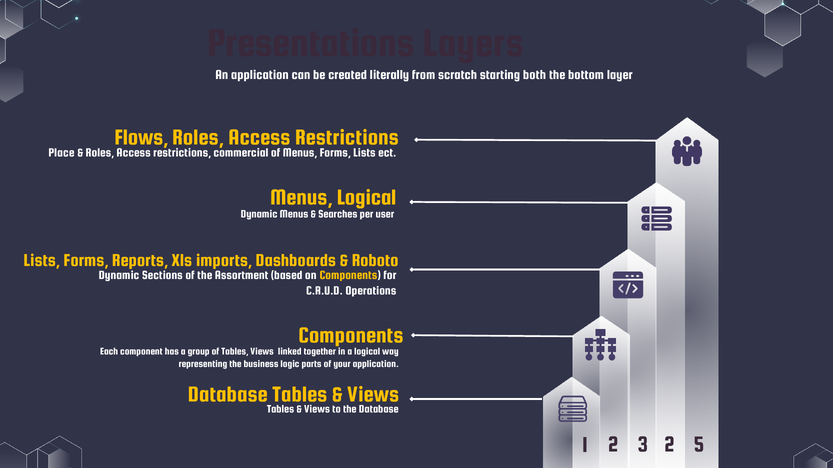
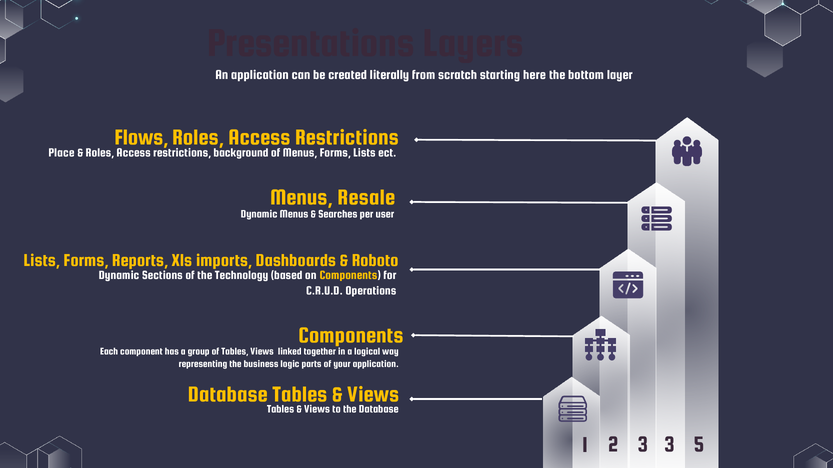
both: both -> here (534, 75)
commercial: commercial -> background (241, 153)
Menus Logical: Logical -> Resale (366, 197)
Assortment: Assortment -> Technology (242, 276)
3 2: 2 -> 3 (669, 445)
